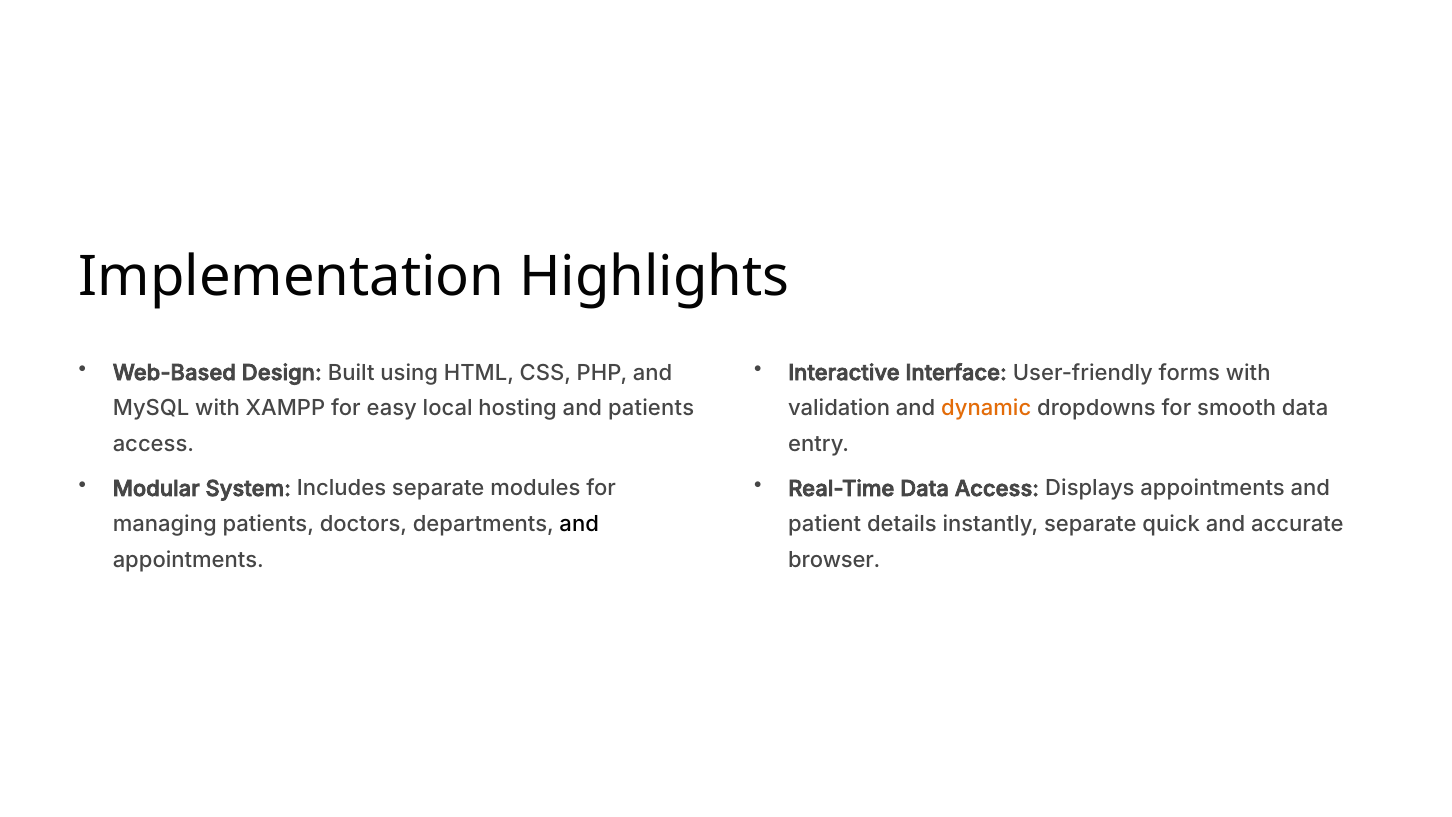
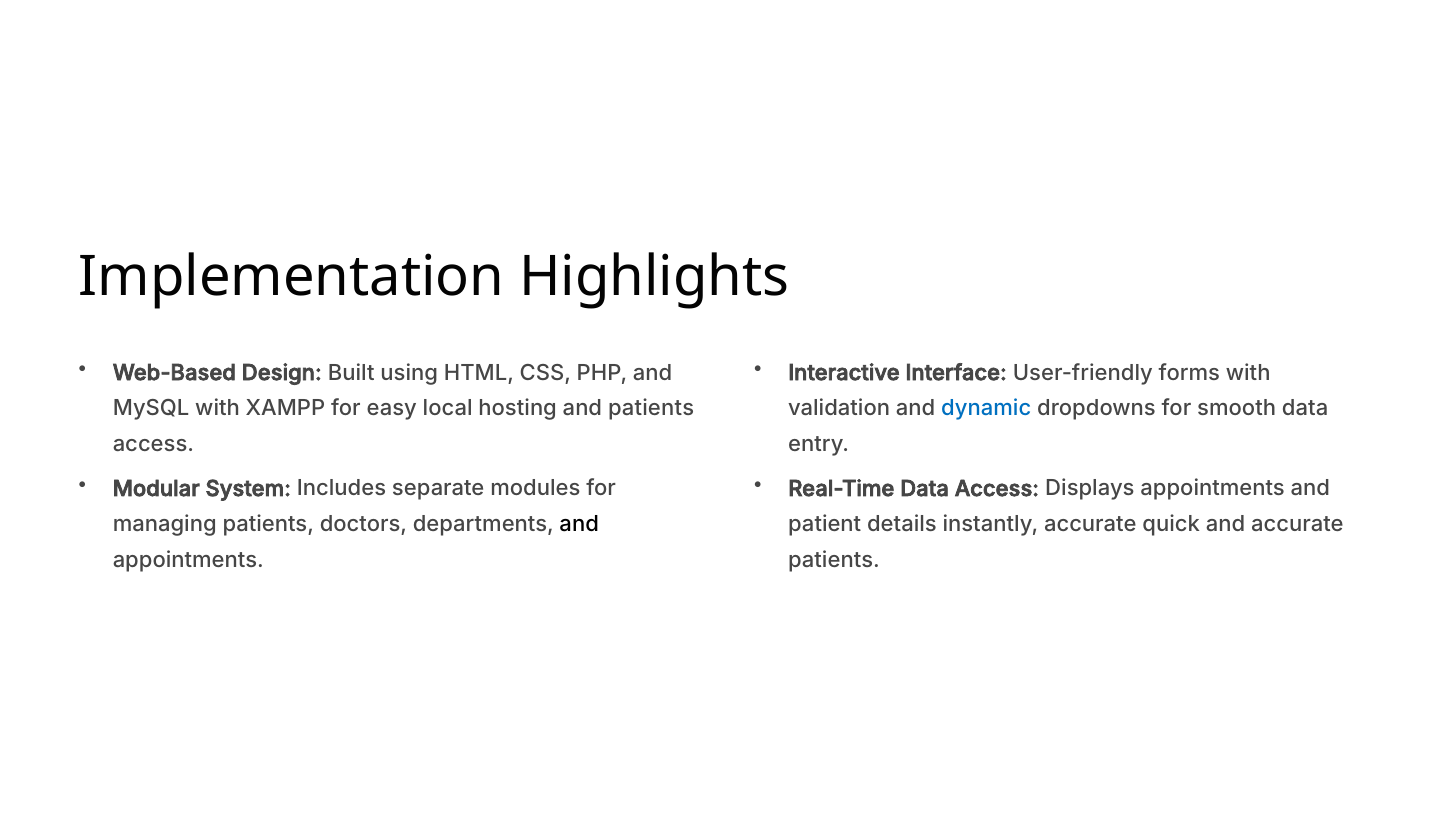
dynamic colour: orange -> blue (986, 409)
instantly separate: separate -> accurate (1090, 524)
browser: browser -> patients (834, 560)
